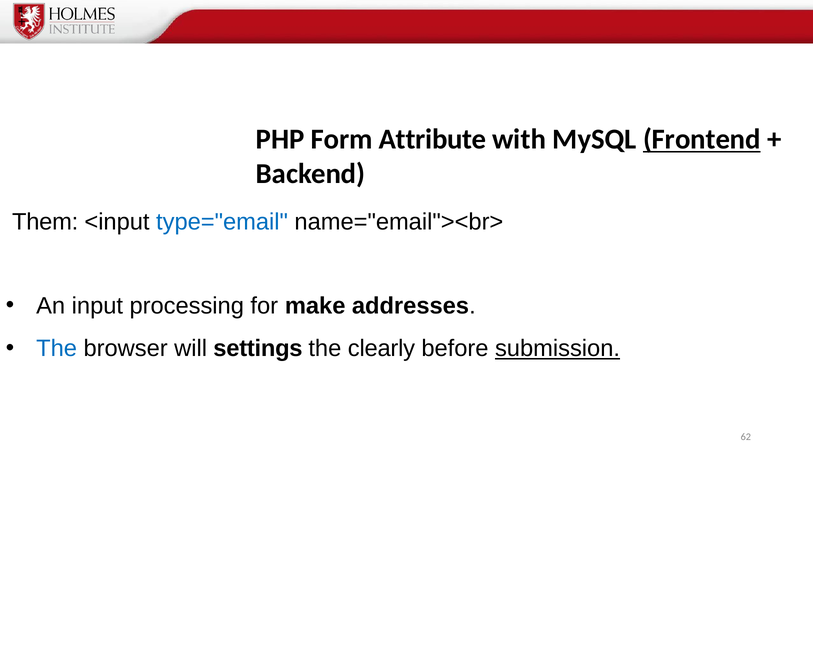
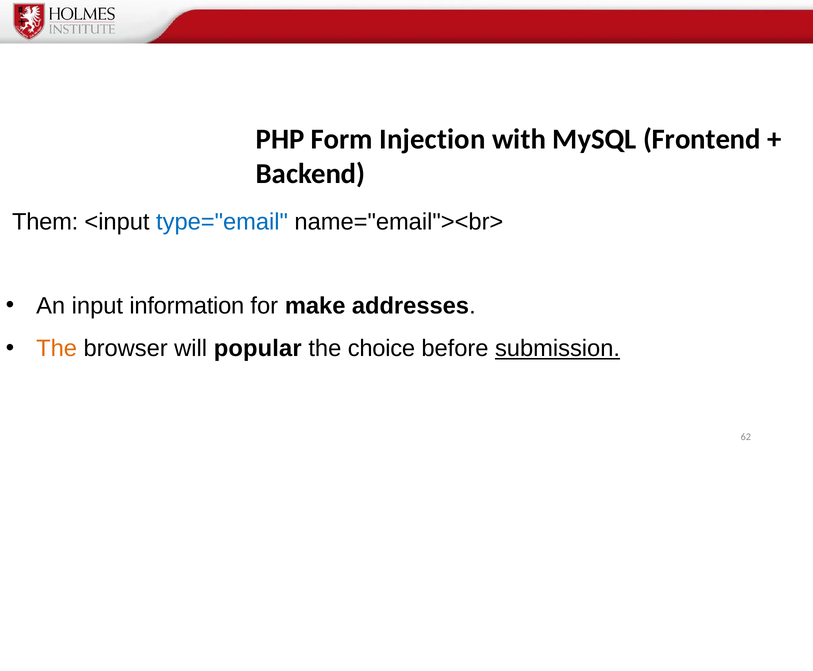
Attribute: Attribute -> Injection (432, 139)
Frontend underline: present -> none (702, 139)
processing: processing -> information (187, 306)
The colour: blue -> orange (57, 348)
settings: settings -> popular (258, 348)
clearly: clearly -> choice (381, 348)
